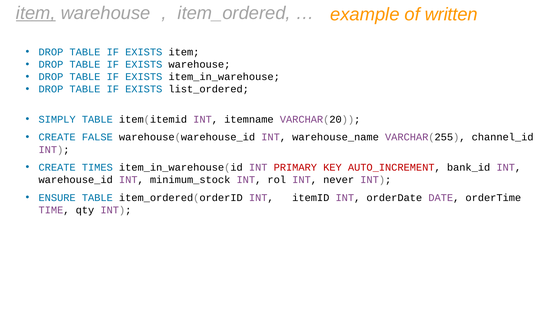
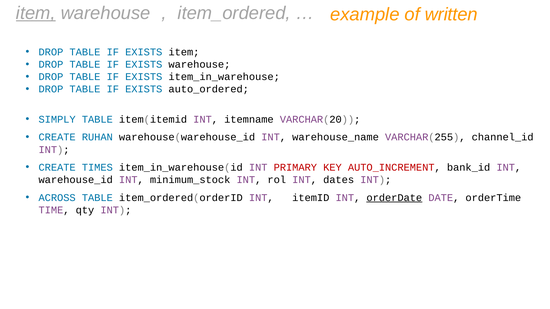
list_ordered: list_ordered -> auto_ordered (209, 89)
FALSE: FALSE -> RUHAN (97, 137)
never: never -> dates (339, 180)
ENSURE: ENSURE -> ACROSS (57, 198)
orderDate underline: none -> present (394, 198)
